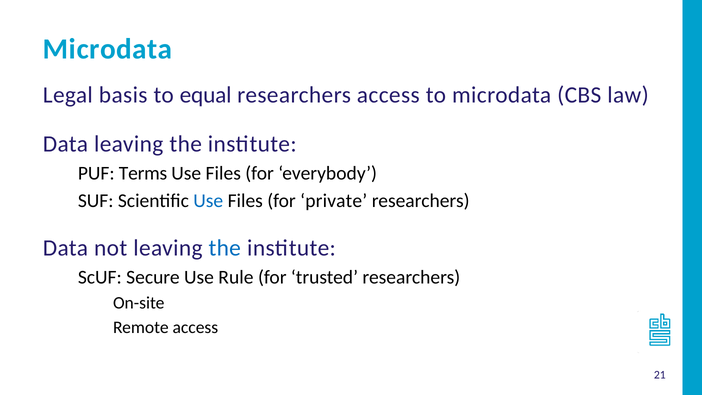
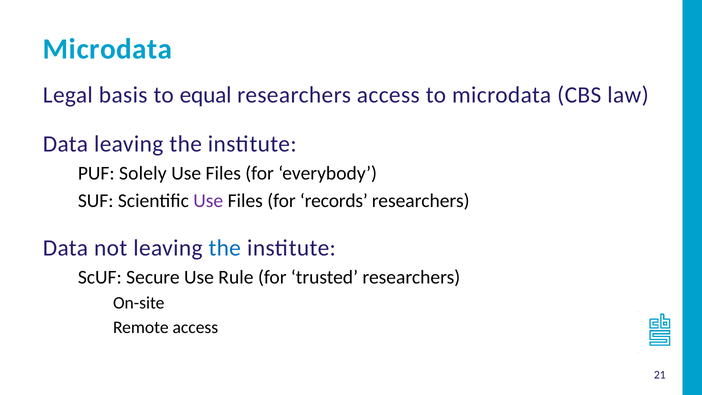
Terms: Terms -> Solely (143, 173)
Use colour: blue -> purple (208, 201)
private: private -> records (334, 201)
